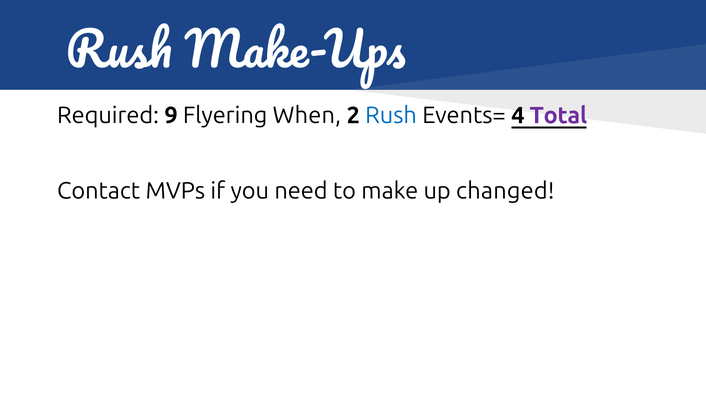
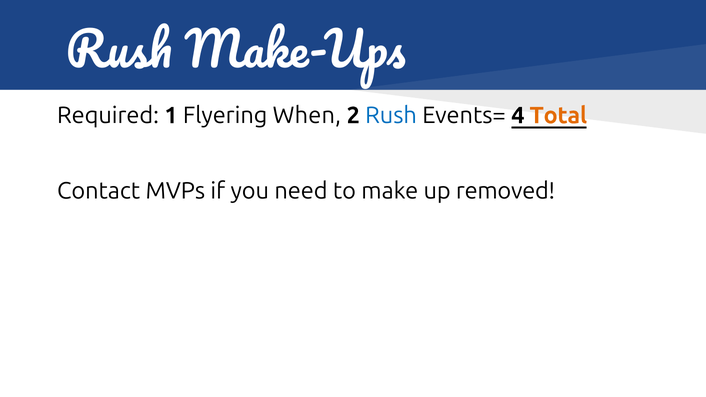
9: 9 -> 1 (171, 116)
Total colour: purple -> orange (558, 116)
changed: changed -> removed (505, 191)
